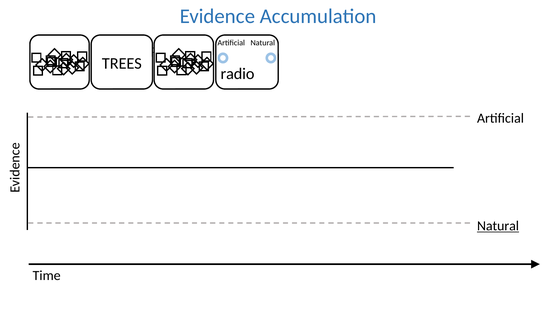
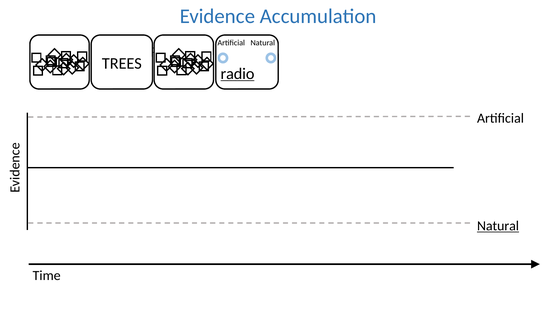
radio underline: none -> present (237, 74)
